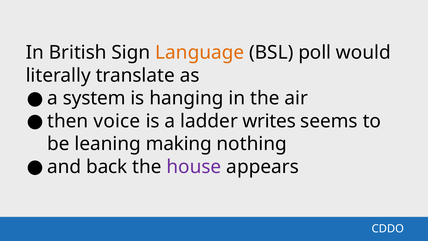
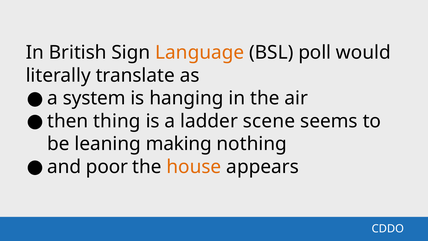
voice: voice -> thing (117, 121)
writes: writes -> scene (269, 121)
back: back -> poor (107, 167)
house colour: purple -> orange (194, 167)
